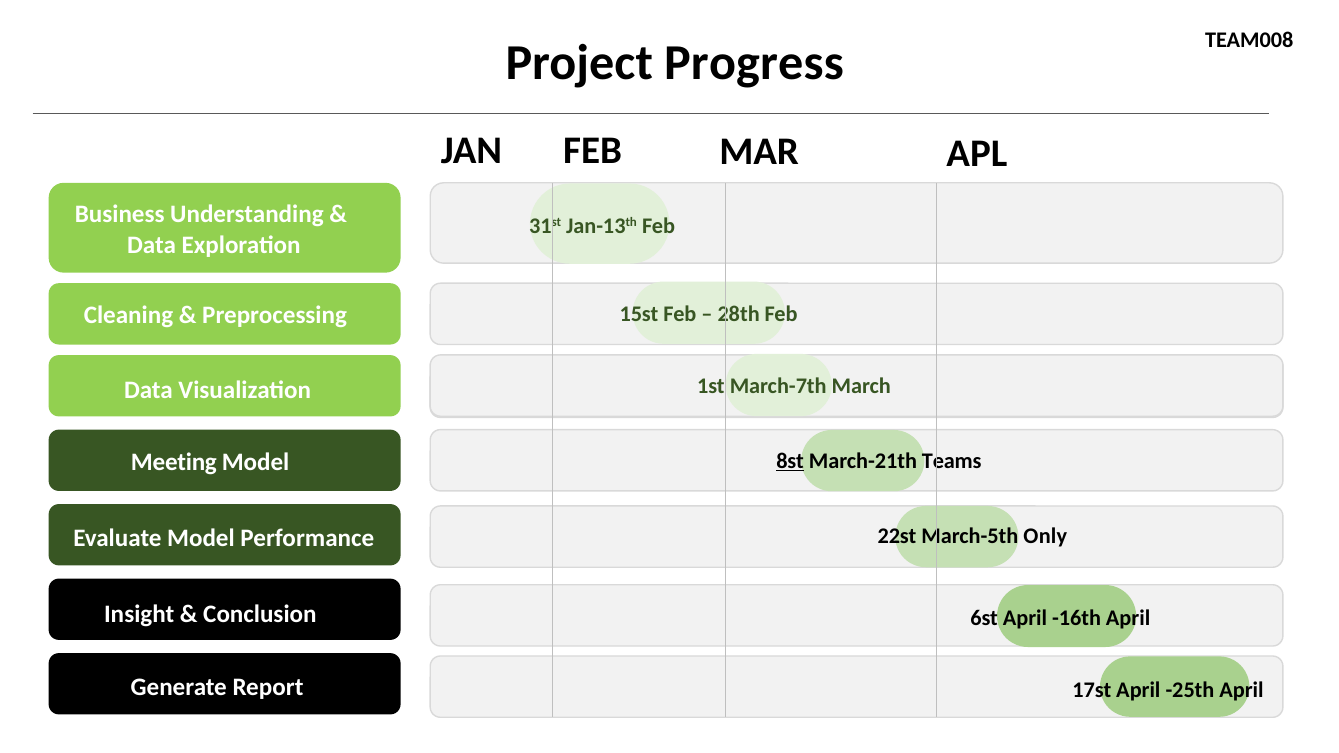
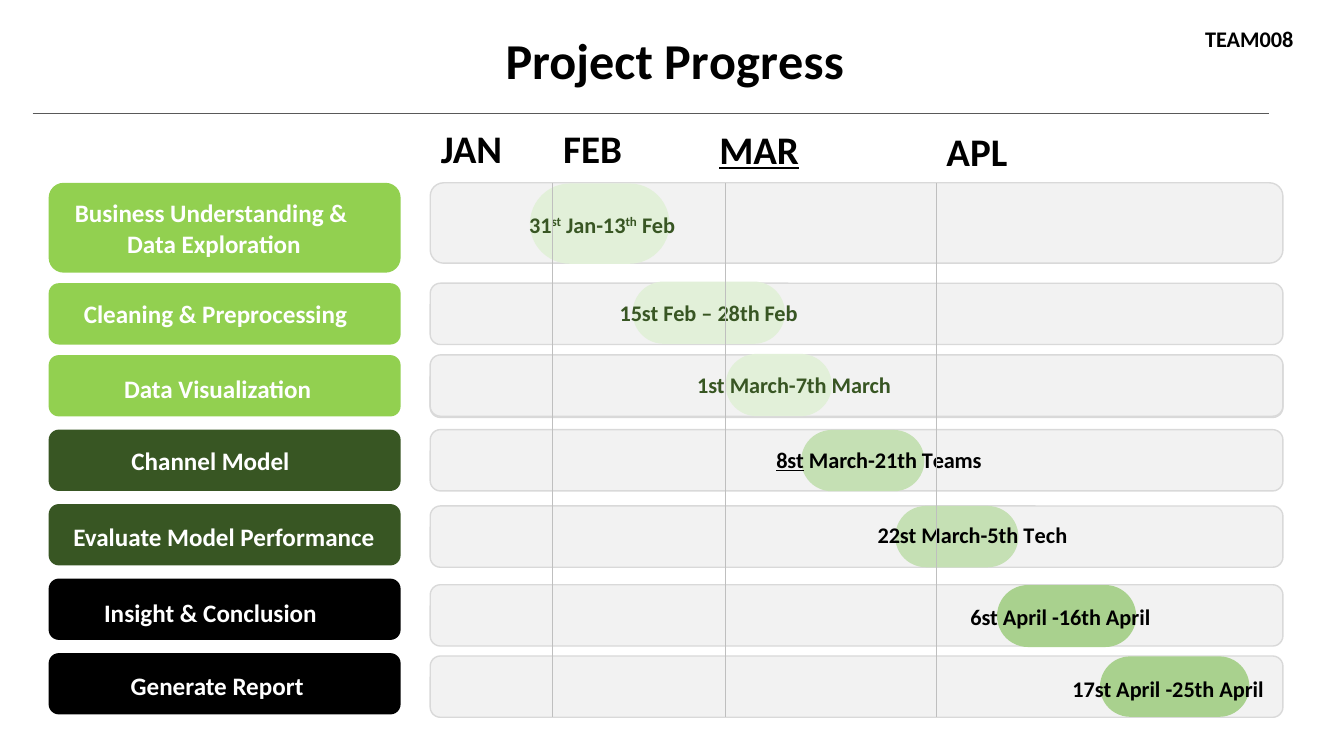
MAR underline: none -> present (759, 151)
Meeting: Meeting -> Channel (174, 462)
Only: Only -> Tech (1045, 536)
